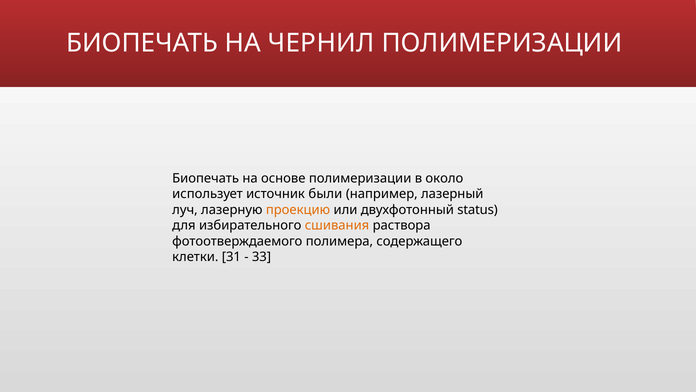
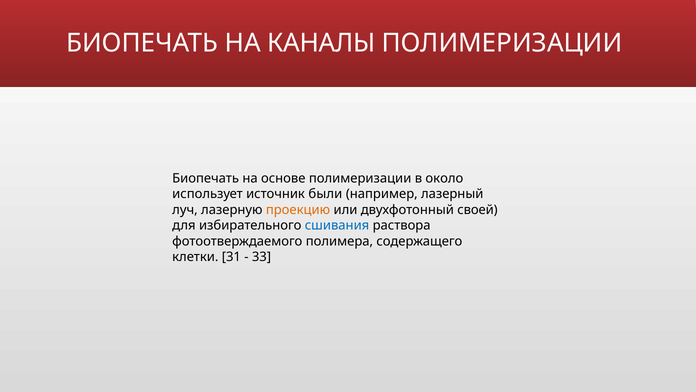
ЧЕРНИЛ: ЧЕРНИЛ -> КАНАЛЫ (321, 43)
status: status -> своей (477, 210)
сшивания colour: orange -> blue (337, 225)
